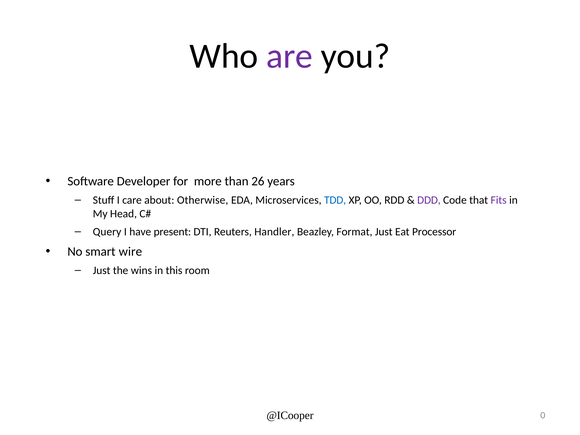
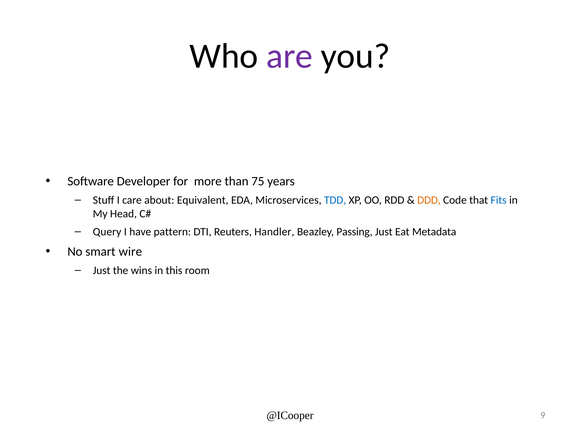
26: 26 -> 75 (258, 181)
Otherwise: Otherwise -> Equivalent (203, 200)
DDD colour: purple -> orange (429, 200)
Fits colour: purple -> blue (499, 200)
present: present -> pattern (172, 232)
Format: Format -> Passing (354, 232)
Processor: Processor -> Metadata (434, 232)
0: 0 -> 9 (543, 415)
